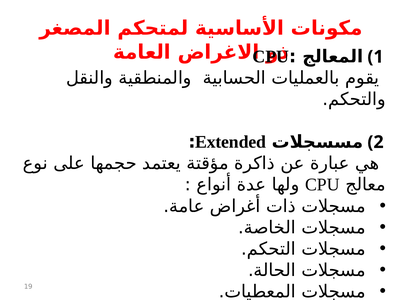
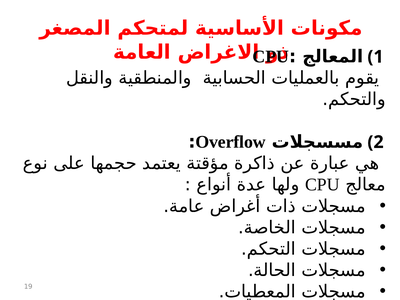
Extended: Extended -> Overflow (231, 142)
